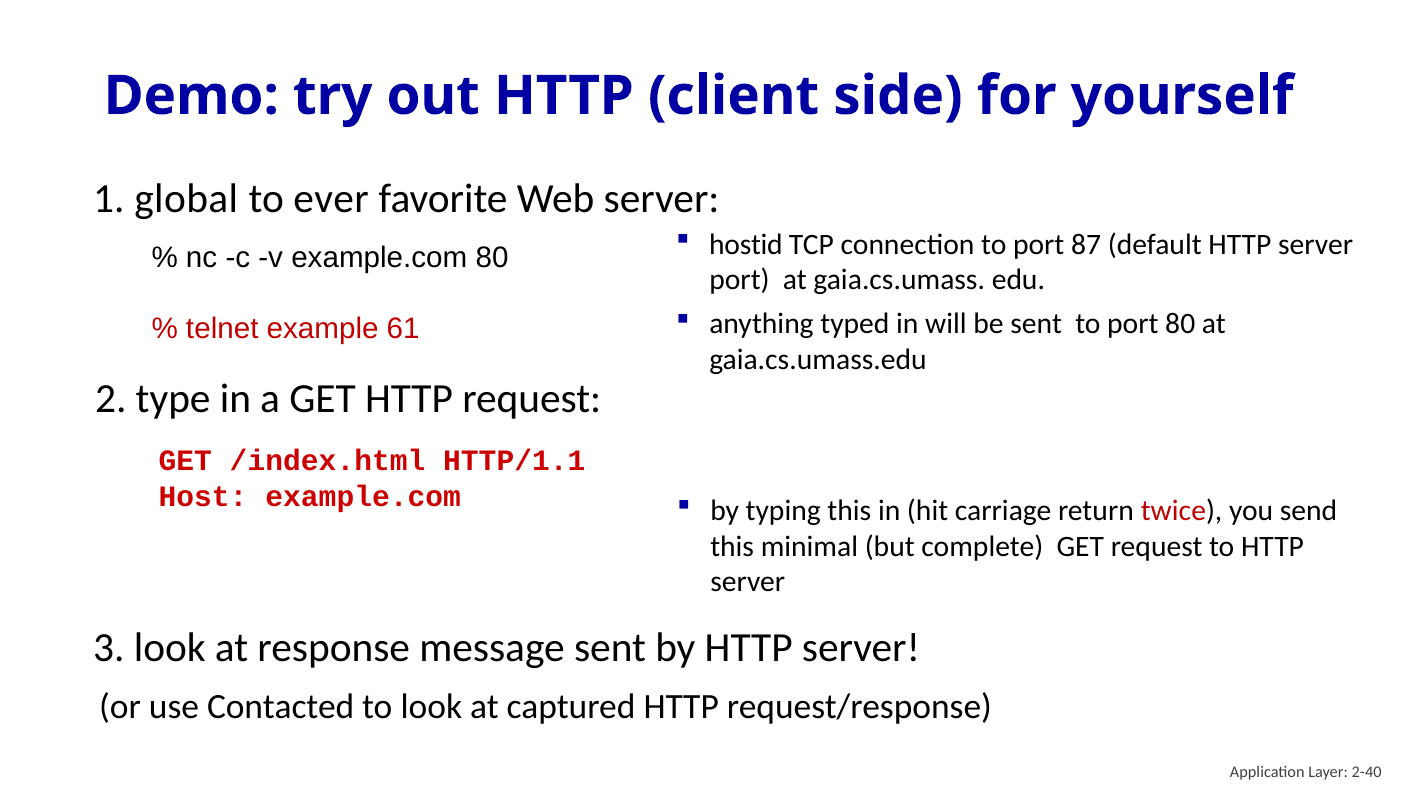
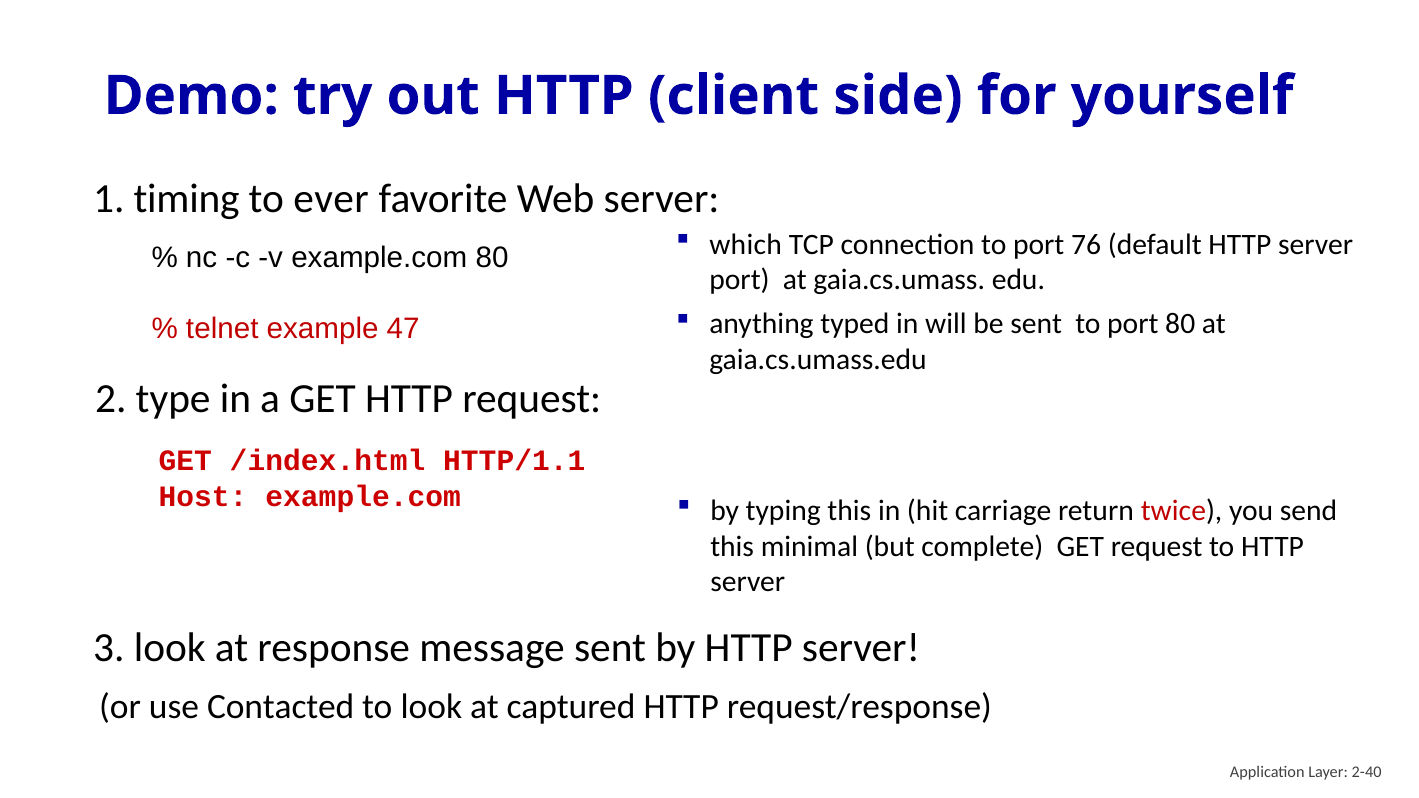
global: global -> timing (187, 199)
hostid: hostid -> which (746, 244)
87: 87 -> 76 (1086, 244)
61: 61 -> 47 (403, 329)
